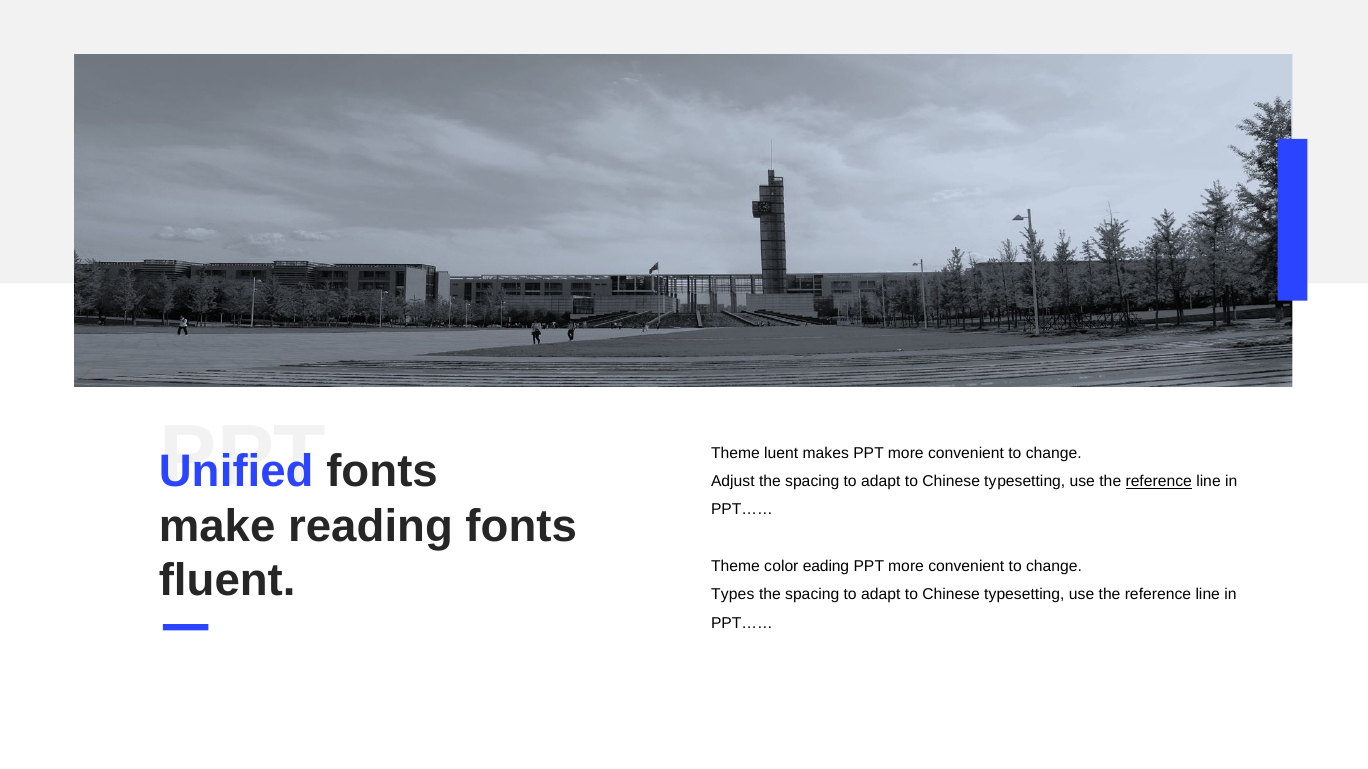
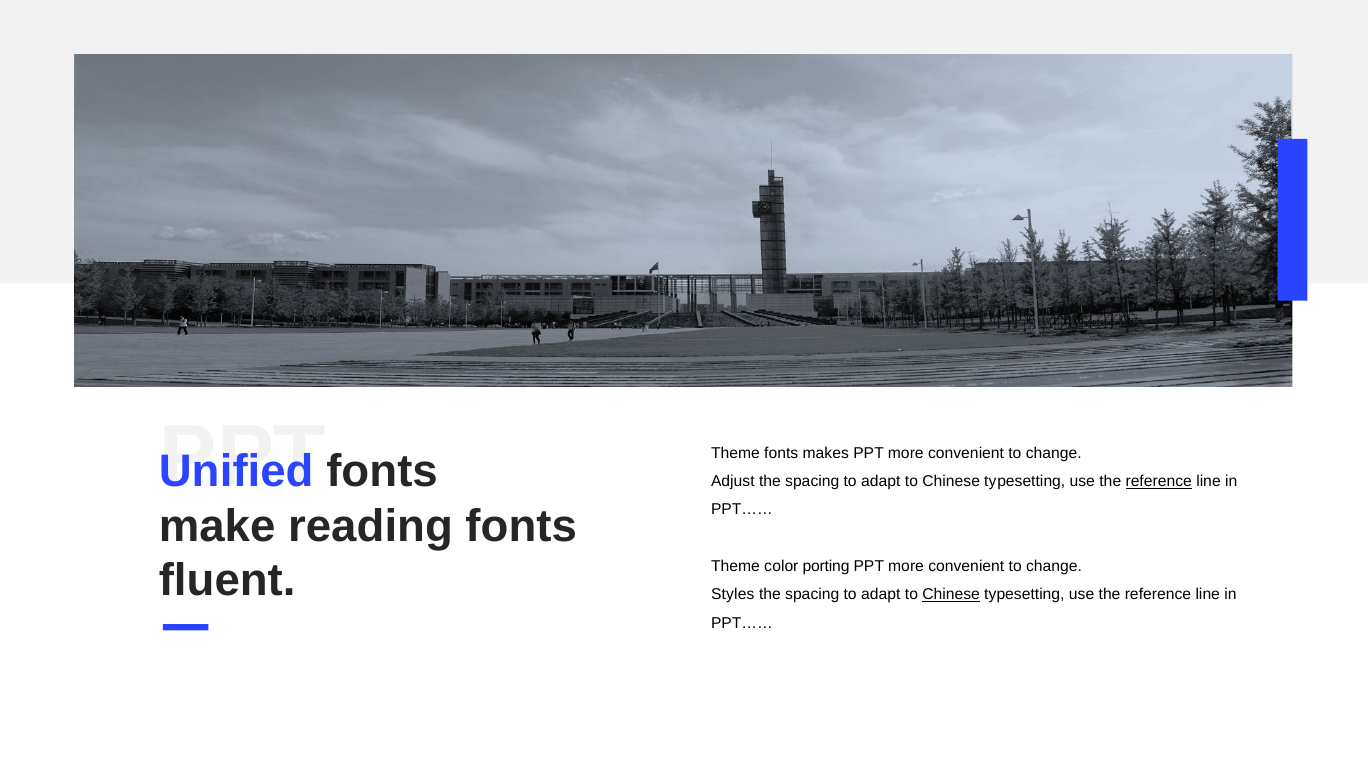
Theme luent: luent -> fonts (781, 453)
eading: eading -> porting (826, 567)
Types: Types -> Styles (733, 595)
Chinese underline: none -> present (951, 595)
